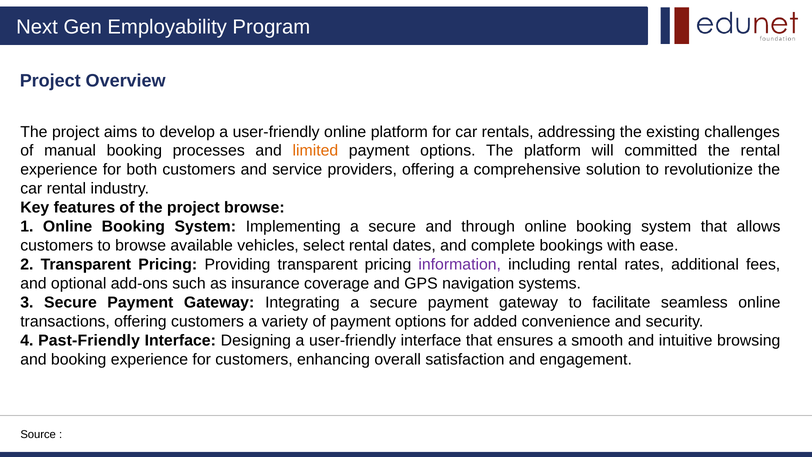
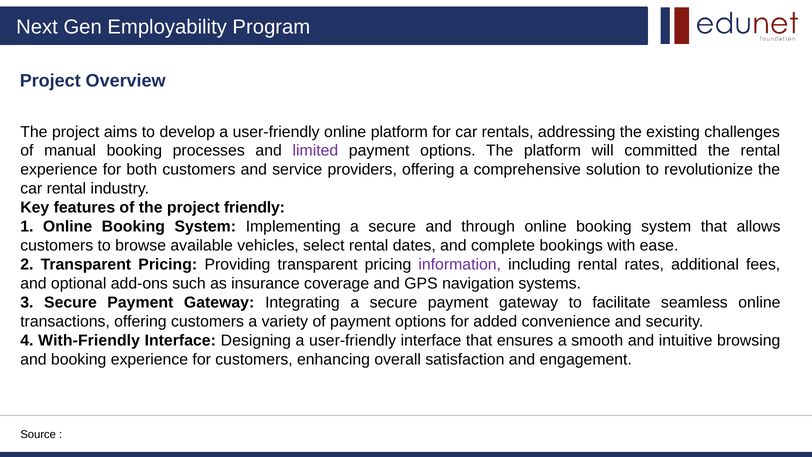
limited colour: orange -> purple (315, 151)
project browse: browse -> friendly (254, 208)
Past-Friendly: Past-Friendly -> With-Friendly (89, 340)
